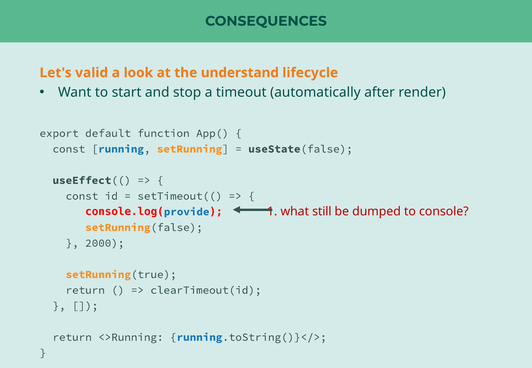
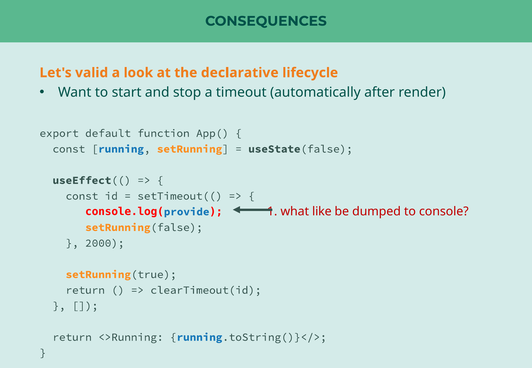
understand: understand -> declarative (240, 73)
still: still -> like (322, 211)
